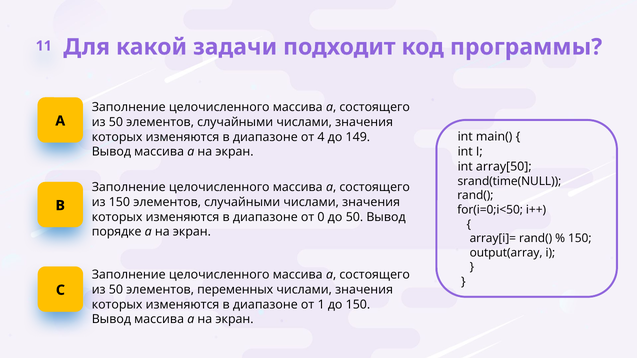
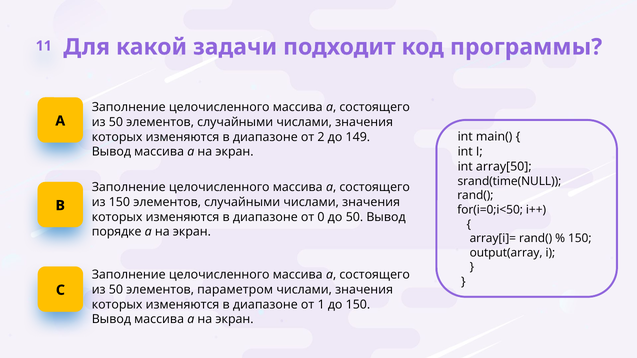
4: 4 -> 2 (321, 137)
переменных: переменных -> параметром (235, 290)
